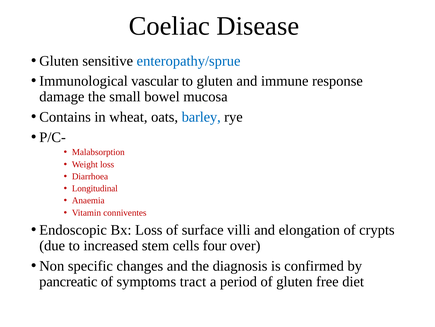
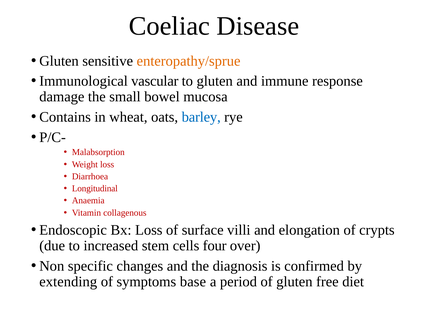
enteropathy/sprue colour: blue -> orange (189, 61)
conniventes: conniventes -> collagenous (125, 212)
pancreatic: pancreatic -> extending (68, 281)
tract: tract -> base (193, 281)
